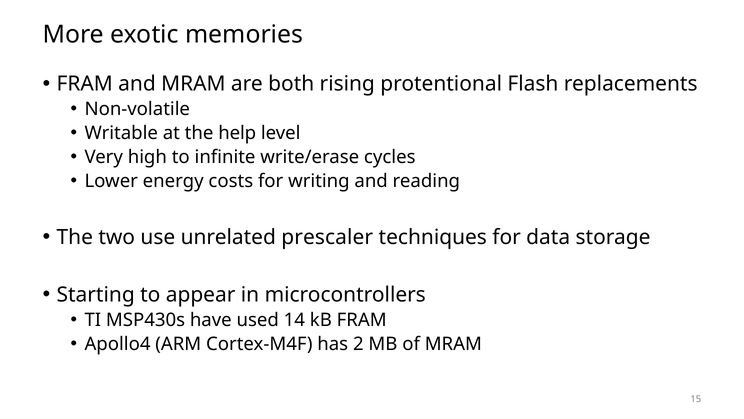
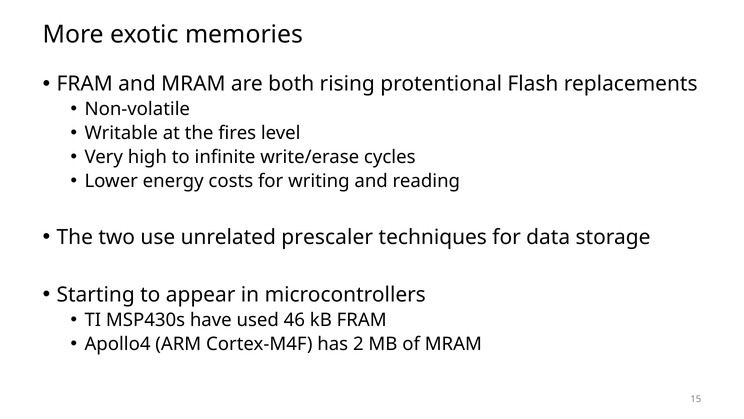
help: help -> fires (237, 133)
14: 14 -> 46 (294, 320)
